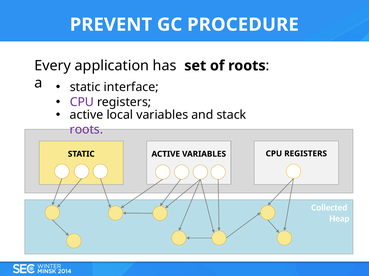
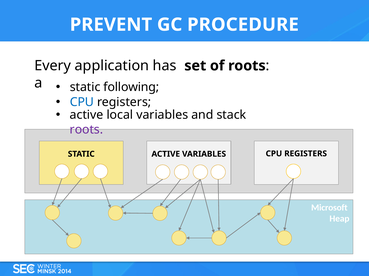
interface: interface -> following (131, 87)
CPU colour: purple -> blue (82, 102)
Collected: Collected -> Microsoft (329, 208)
